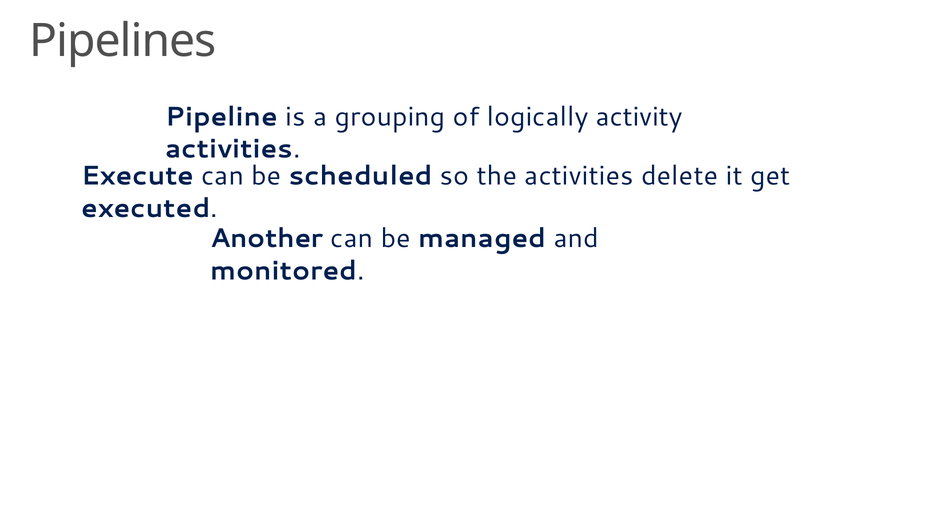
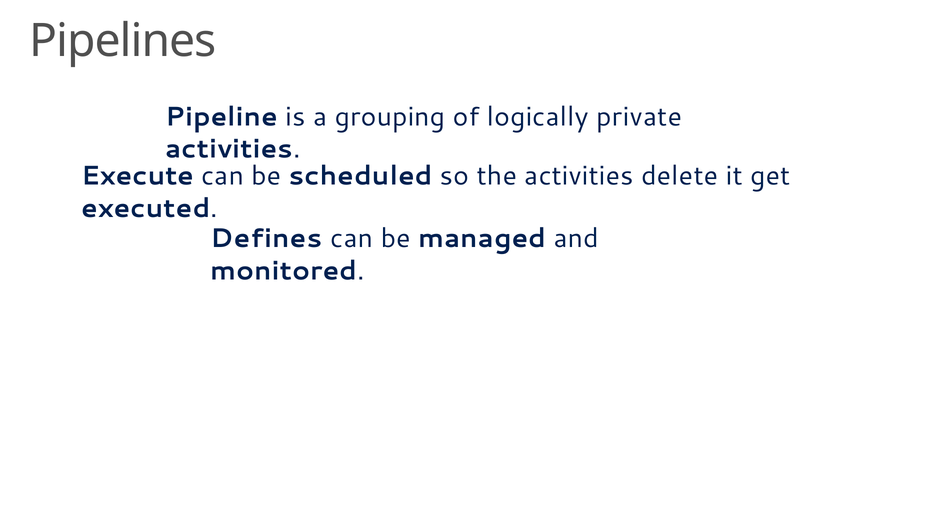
activity: activity -> private (639, 117)
Another: Another -> Defines (266, 239)
